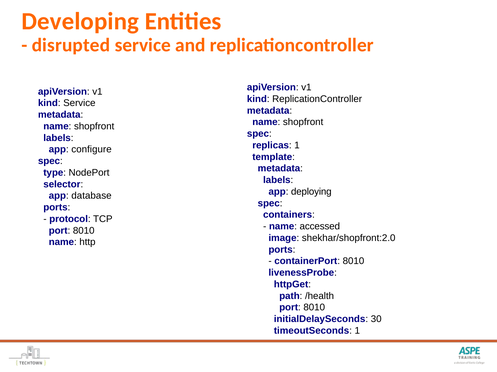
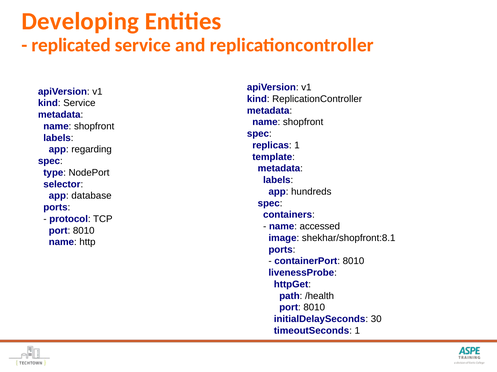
disrupted: disrupted -> replicated (71, 45)
configure: configure -> regarding (92, 150)
deploying: deploying -> hundreds (311, 192)
shekhar/shopfront:2.0: shekhar/shopfront:2.0 -> shekhar/shopfront:8.1 (349, 238)
